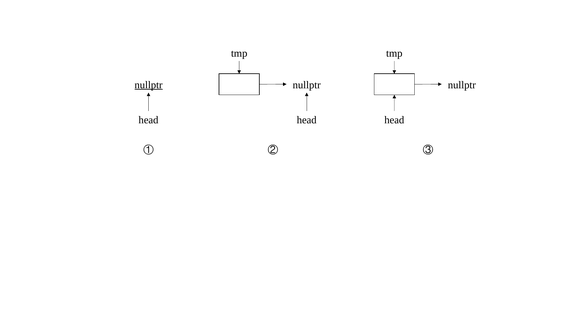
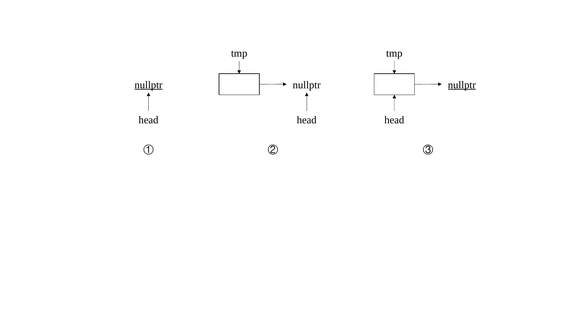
nullptr underline: none -> present (462, 85)
